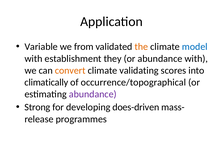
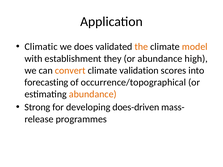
Variable: Variable -> Climatic (41, 47)
from: from -> does (84, 47)
model colour: blue -> orange (195, 47)
abundance with: with -> high (196, 59)
validating: validating -> validation (139, 71)
climatically: climatically -> forecasting (46, 82)
abundance colour: purple -> orange (93, 94)
